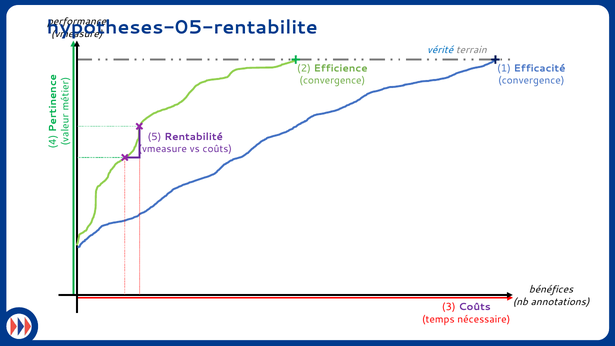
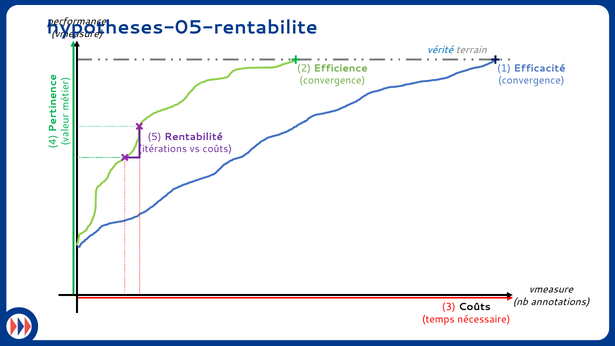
vmeasure: vmeasure -> itérations (163, 149)
bénéfices: bénéfices -> vmeasure (551, 289)
Coûts colour: purple -> black (475, 307)
